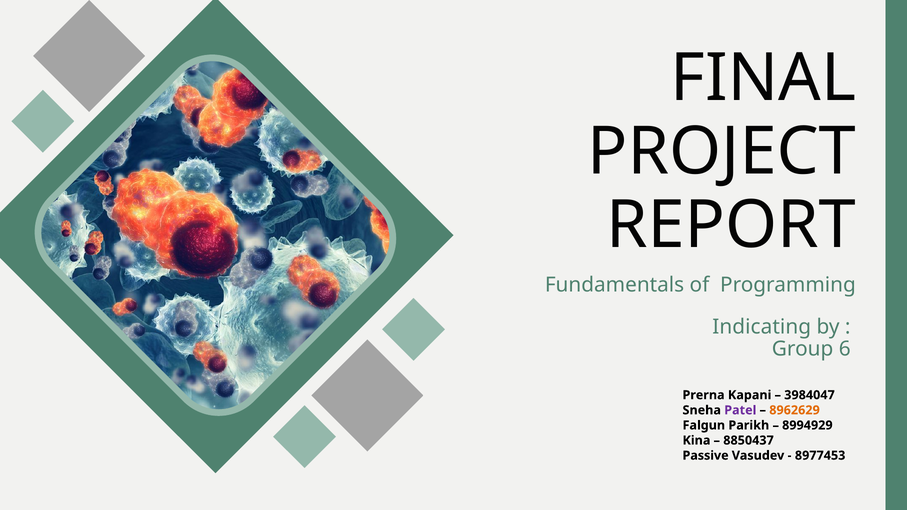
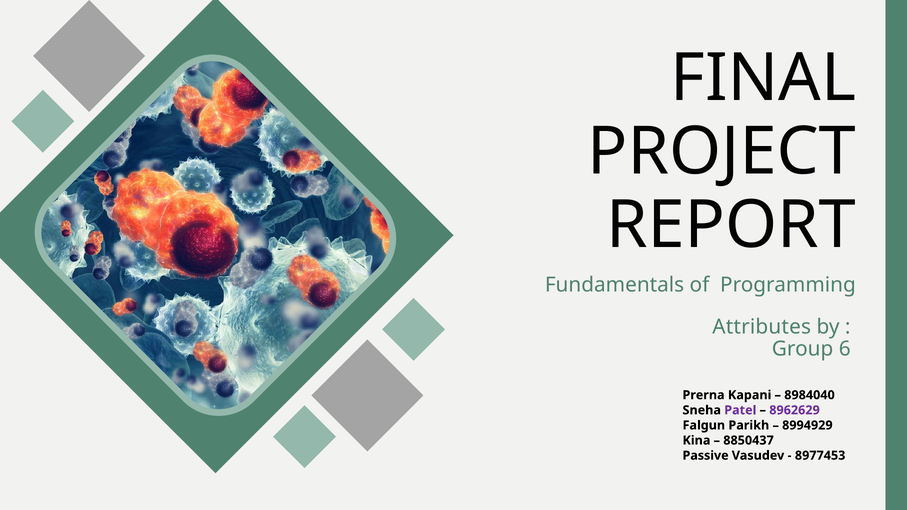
Indicating: Indicating -> Attributes (762, 327)
3984047: 3984047 -> 8984040 (809, 395)
8962629 colour: orange -> purple (795, 410)
